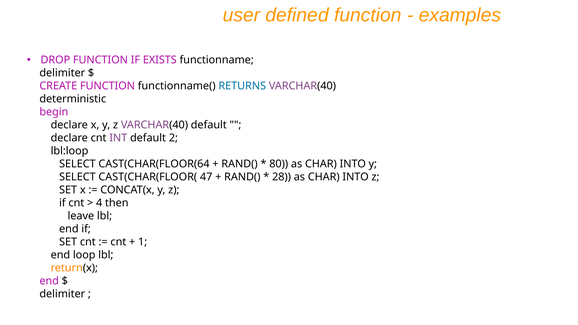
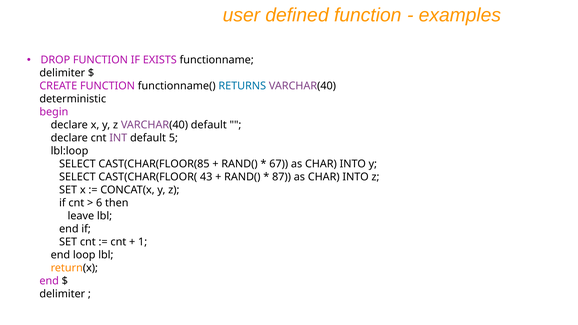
2: 2 -> 5 (173, 138)
CAST(CHAR(FLOOR(64: CAST(CHAR(FLOOR(64 -> CAST(CHAR(FLOOR(85 (154, 164)
80: 80 -> 67 (279, 164)
47: 47 -> 43 (206, 177)
28: 28 -> 87 (282, 177)
4: 4 -> 6 (99, 203)
